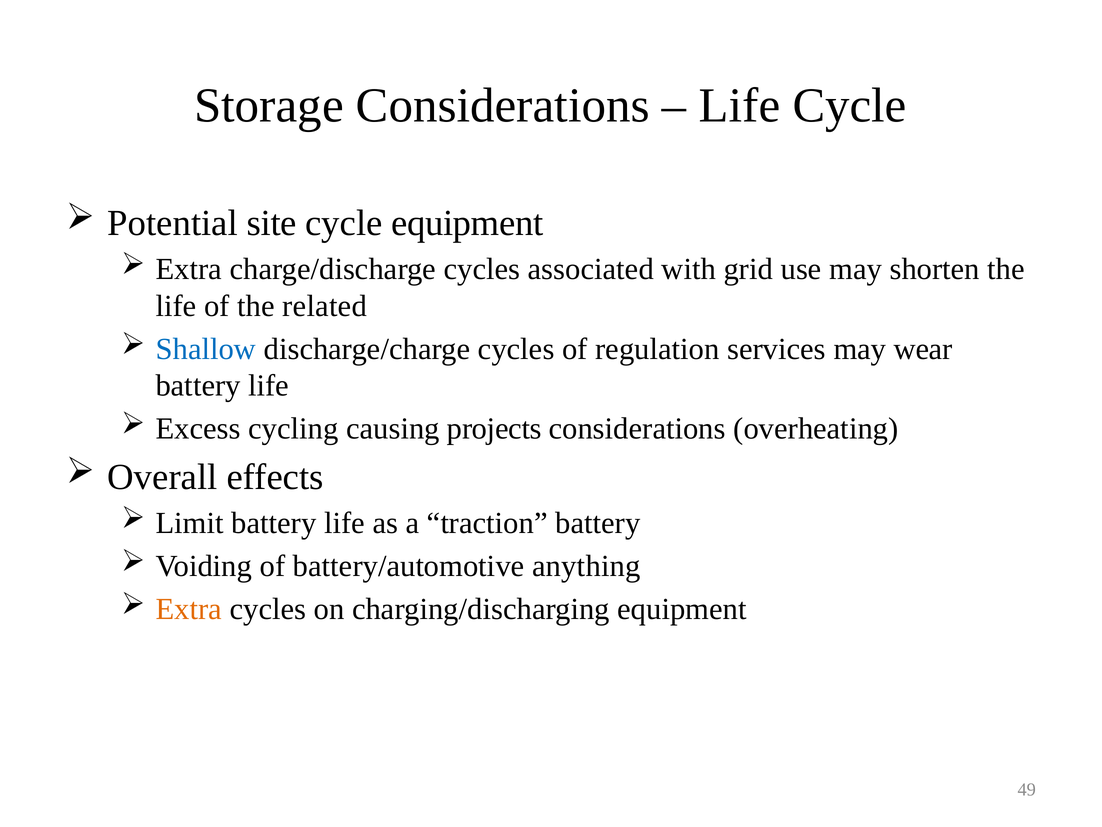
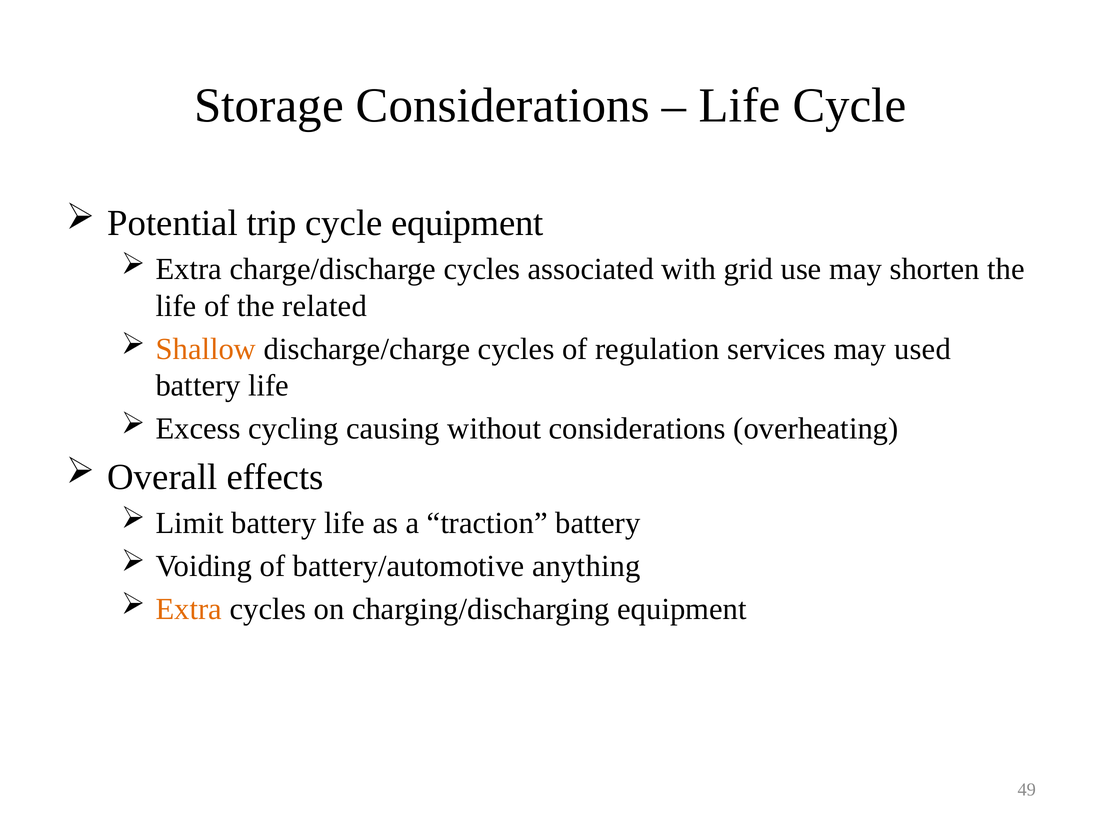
site: site -> trip (272, 223)
Shallow colour: blue -> orange (206, 349)
wear: wear -> used (923, 349)
projects: projects -> without (494, 429)
